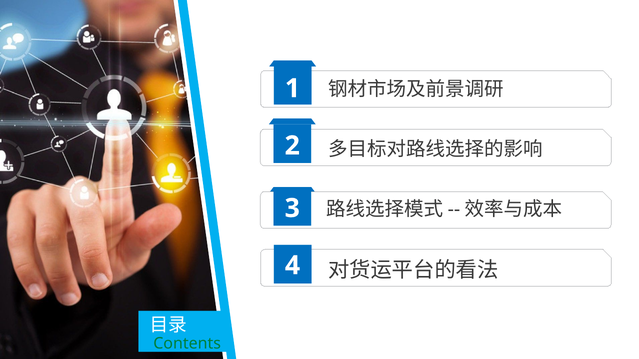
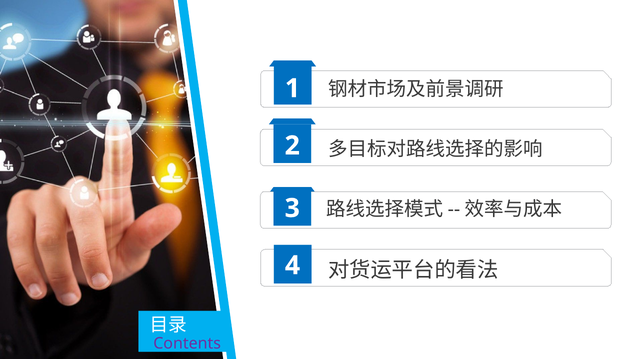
Contents colour: green -> purple (187, 344)
